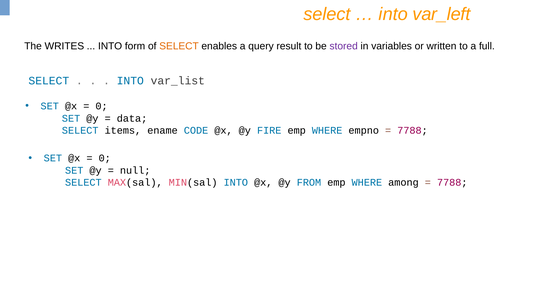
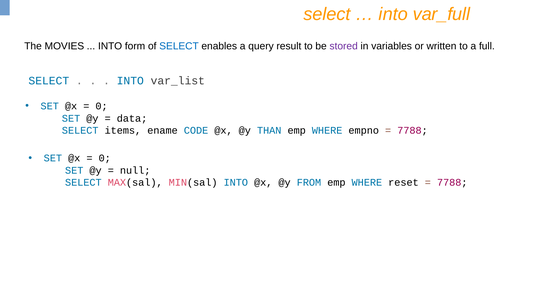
var_left: var_left -> var_full (441, 14)
WRITES: WRITES -> MOVIES (64, 46)
SELECT colour: orange -> blue (179, 46)
FIRE: FIRE -> THAN (269, 131)
among: among -> reset (403, 183)
